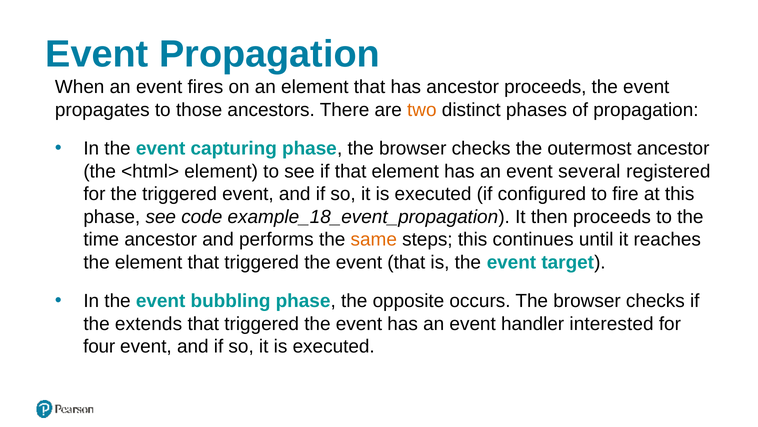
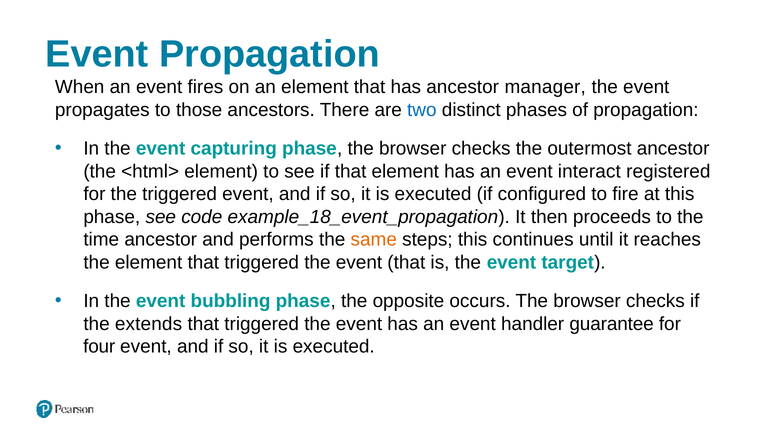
ancestor proceeds: proceeds -> manager (545, 87)
two colour: orange -> blue (422, 110)
several: several -> interact (589, 171)
interested: interested -> guarantee (612, 323)
